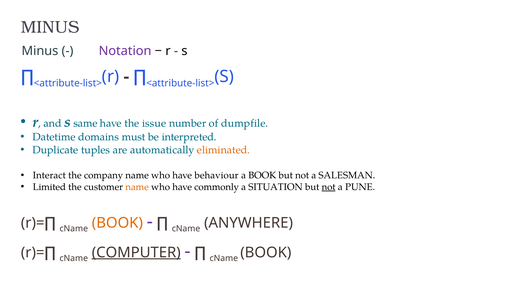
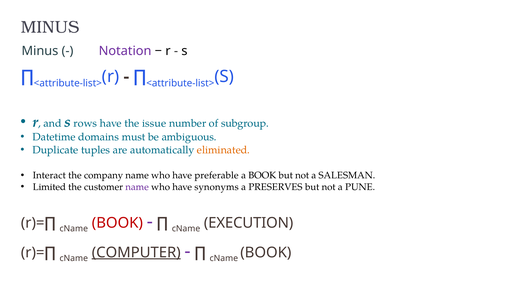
same: same -> rows (85, 124)
dumpfile: dumpfile -> subgroup (245, 124)
interpreted: interpreted -> ambiguous (189, 137)
behaviour: behaviour -> preferable (217, 176)
name colour: orange -> purple (137, 187)
commonly: commonly -> synonyms (217, 187)
SITUATION: SITUATION -> PRESERVES (275, 187)
not underline: present -> none (329, 187)
BOOK colour: orange -> red (117, 223)
ANYWHERE: ANYWHERE -> EXECUTION (249, 223)
